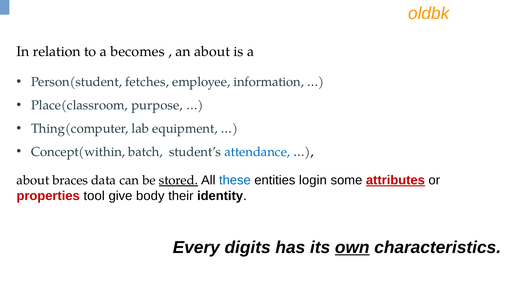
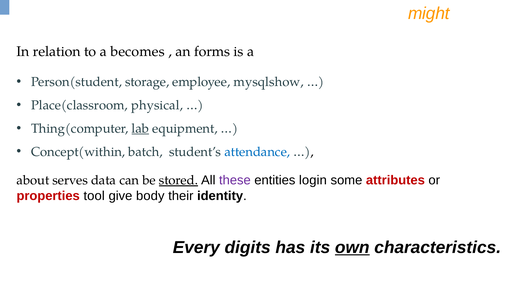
oldbk: oldbk -> might (429, 13)
an about: about -> forms (212, 52)
fetches: fetches -> storage (147, 82)
information: information -> mysqlshow (269, 82)
purpose: purpose -> physical (157, 105)
lab underline: none -> present (140, 129)
braces: braces -> serves (70, 180)
these colour: blue -> purple (235, 180)
attributes underline: present -> none (395, 180)
